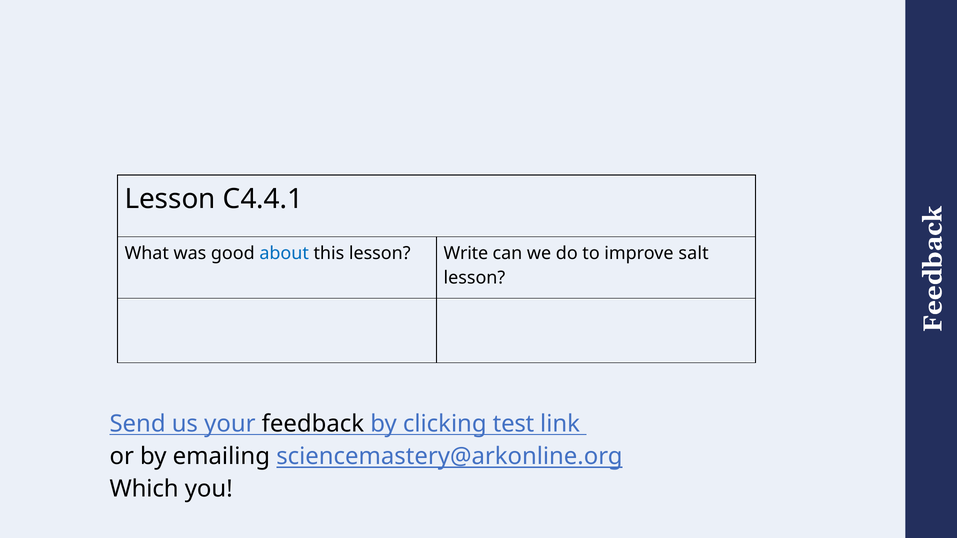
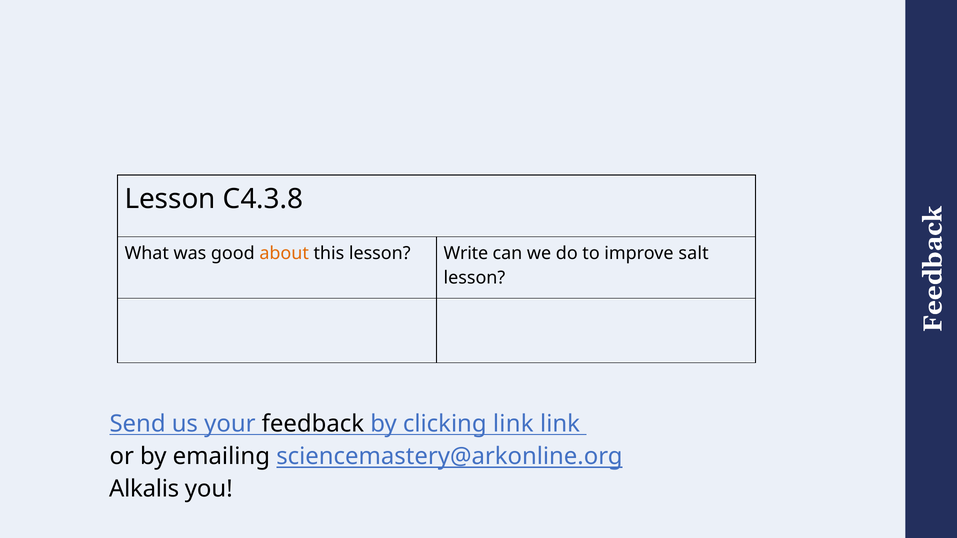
C4.4.1: C4.4.1 -> C4.3.8 (263, 199)
about colour: blue -> orange (284, 254)
clicking test: test -> link (513, 424)
Which: Which -> Alkalis (144, 489)
